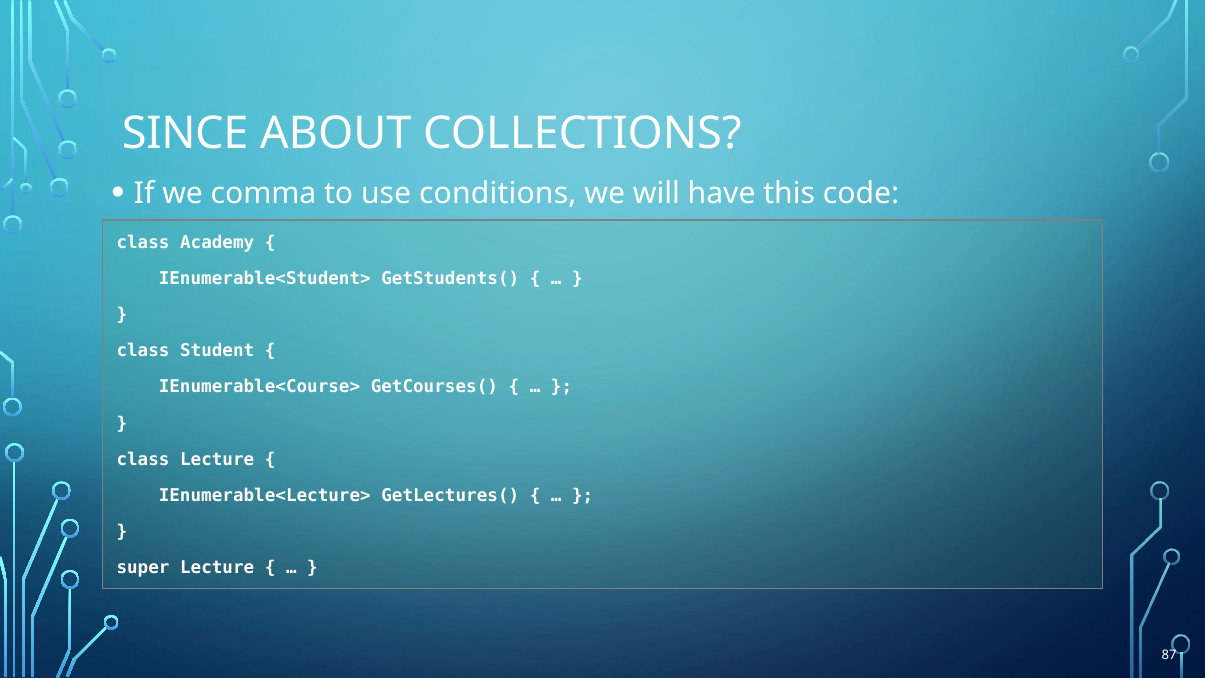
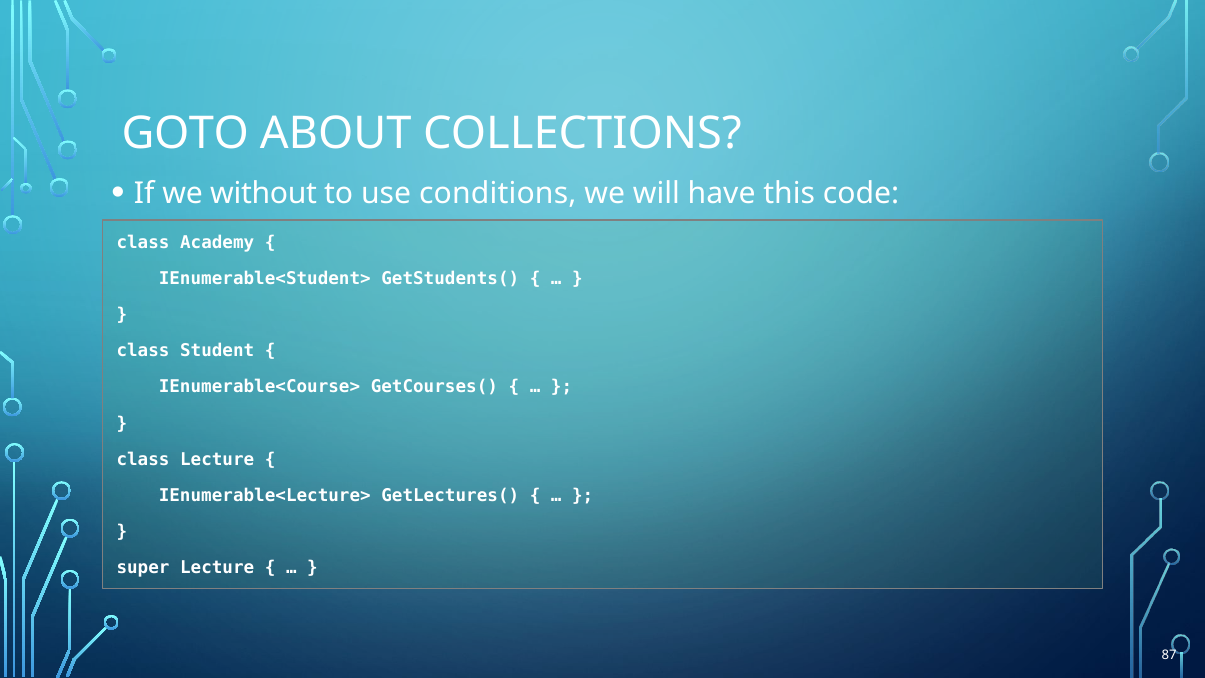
SINCE: SINCE -> GOTO (185, 134)
comma: comma -> without (264, 194)
